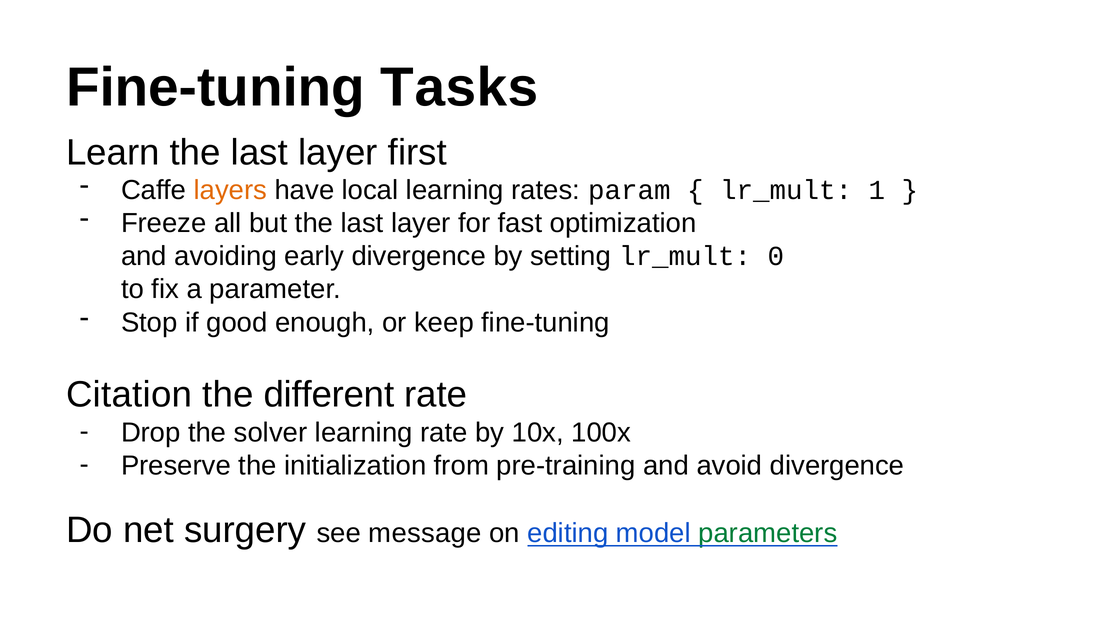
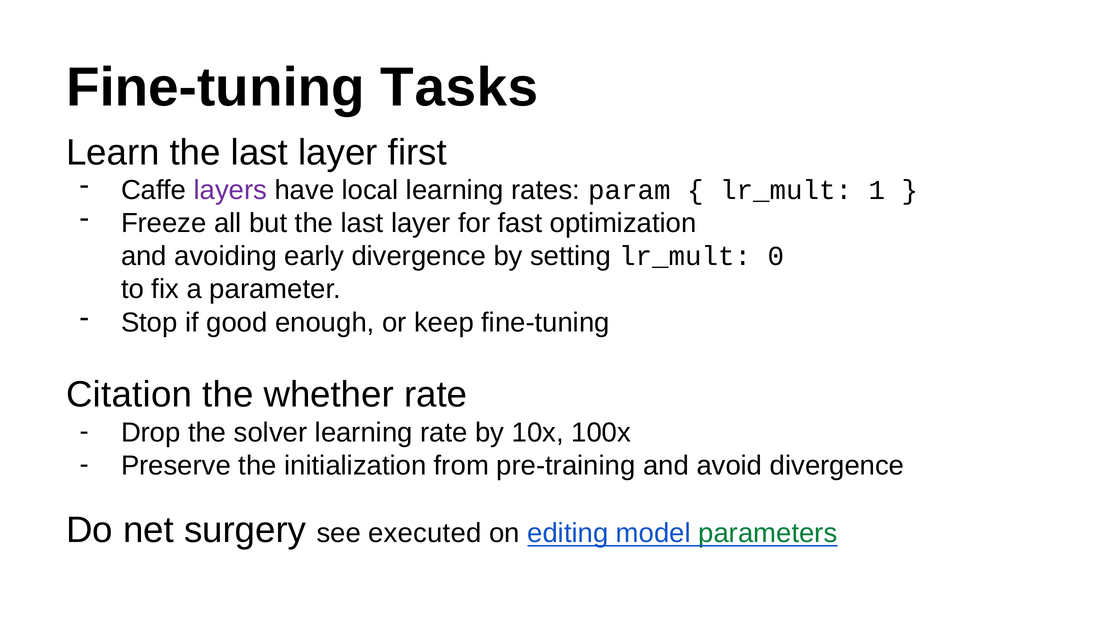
layers colour: orange -> purple (230, 190)
different: different -> whether (329, 394)
message: message -> executed (425, 533)
